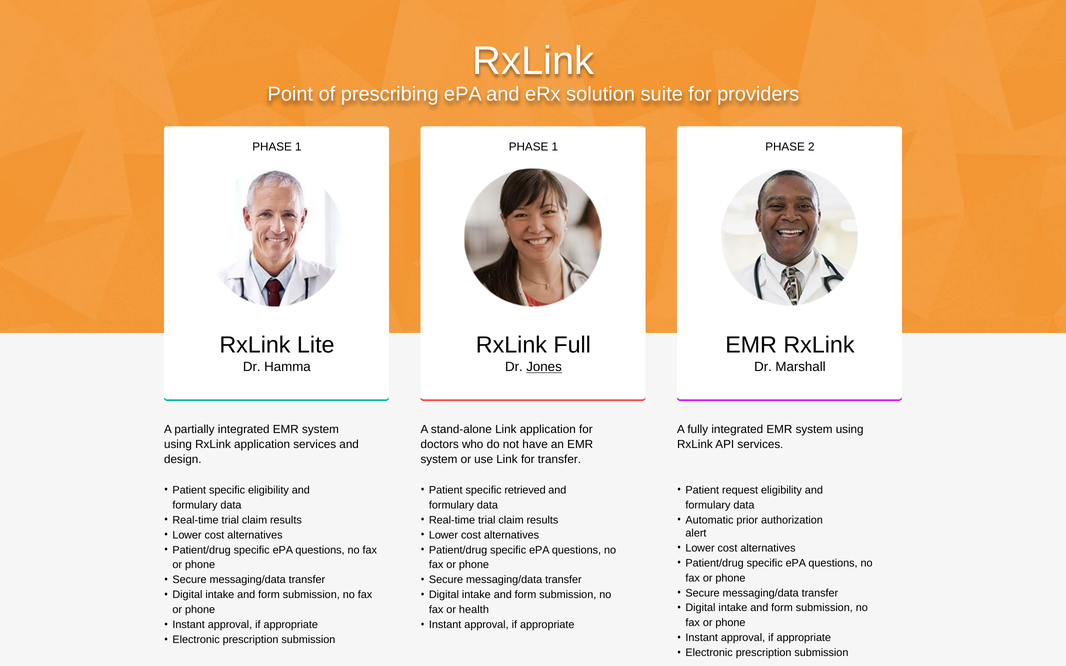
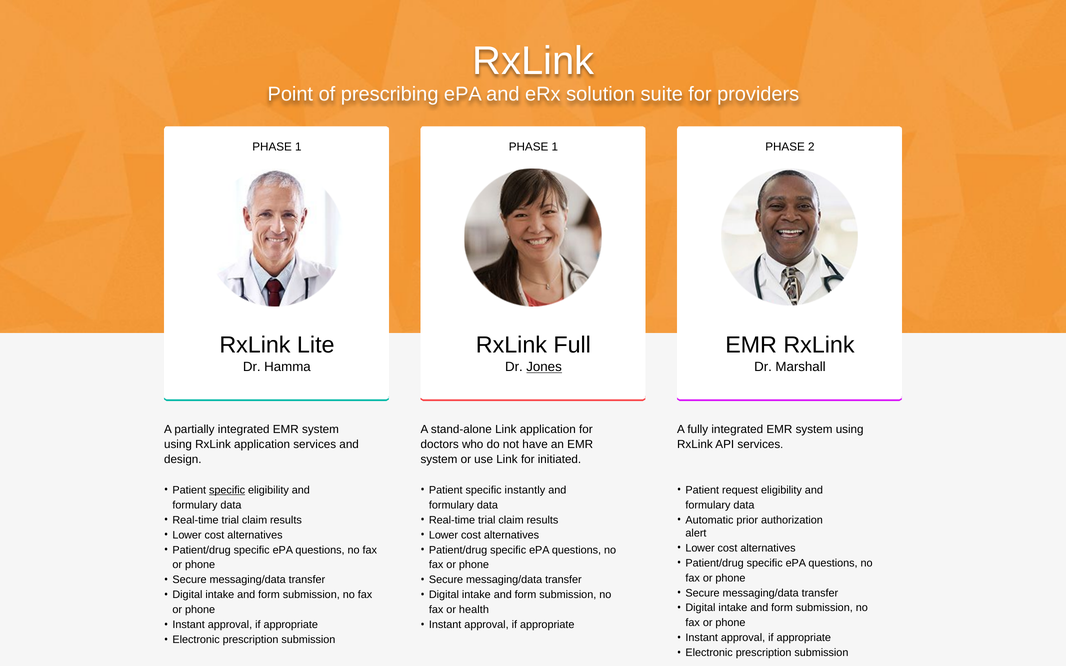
for transfer: transfer -> initiated (559, 459)
specific underline: none -> present (227, 490)
retrieved: retrieved -> instantly (525, 490)
